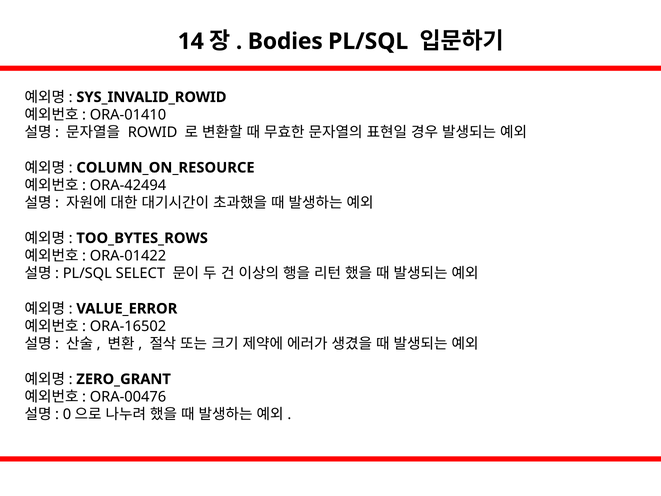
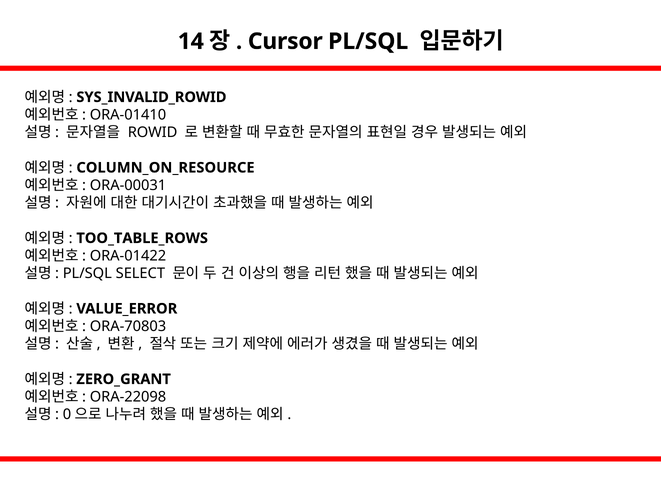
Bodies: Bodies -> Cursor (285, 41)
ORA-42494: ORA-42494 -> ORA-00031 (128, 185)
TOO_BYTES_ROWS: TOO_BYTES_ROWS -> TOO_TABLE_ROWS (142, 238)
ORA-16502: ORA-16502 -> ORA-70803 (128, 326)
ORA-00476: ORA-00476 -> ORA-22098 (128, 397)
